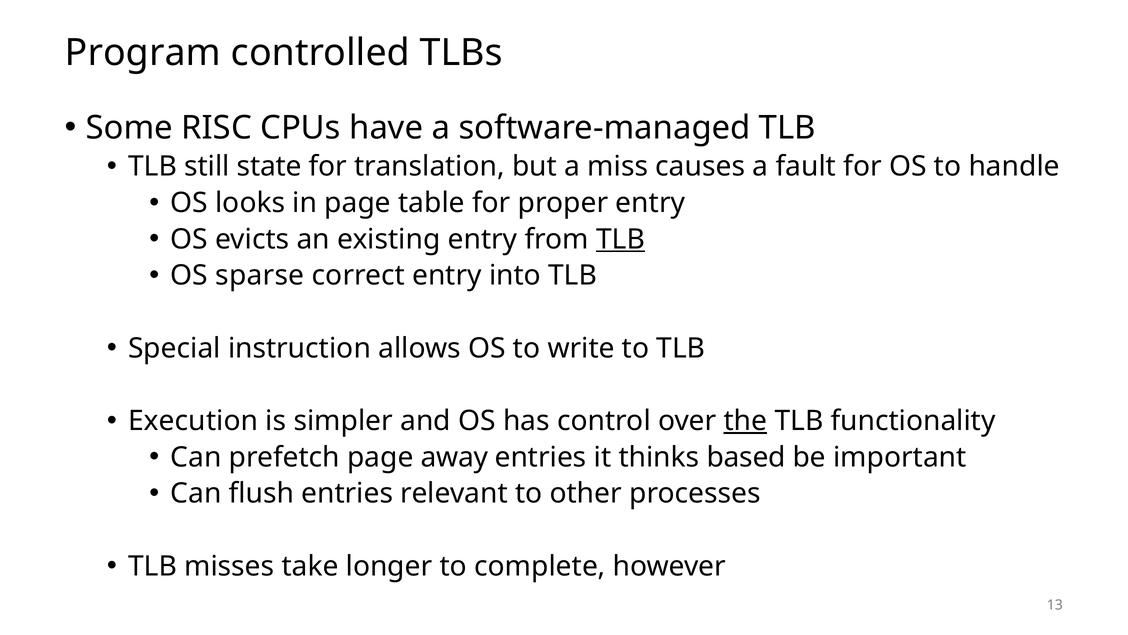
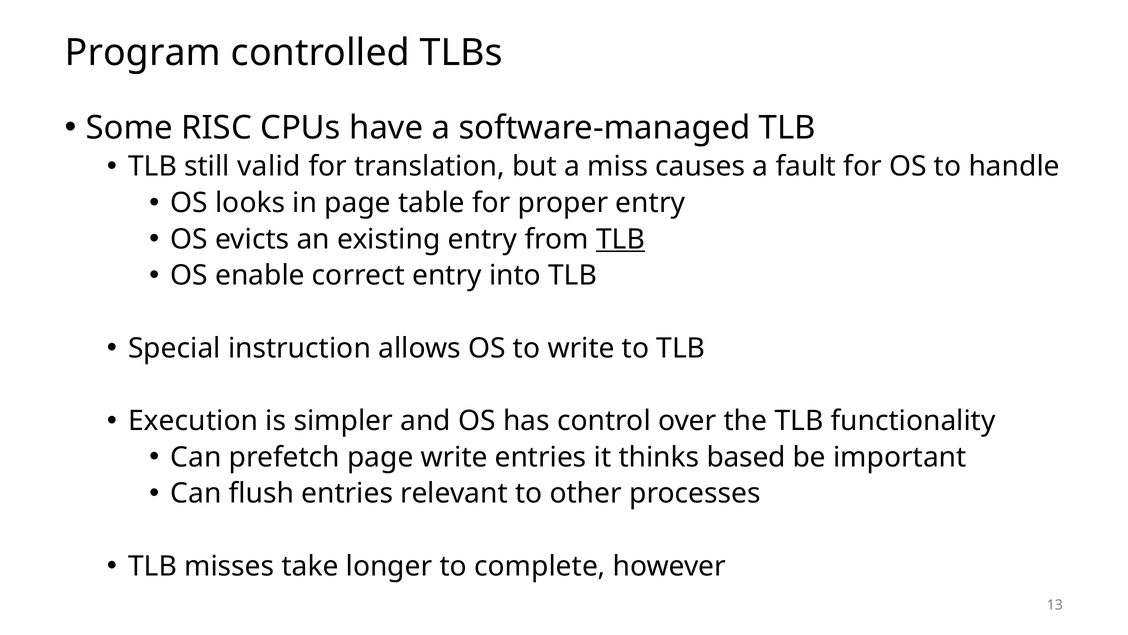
state: state -> valid (269, 166)
sparse: sparse -> enable (260, 275)
the underline: present -> none (745, 421)
page away: away -> write (454, 457)
